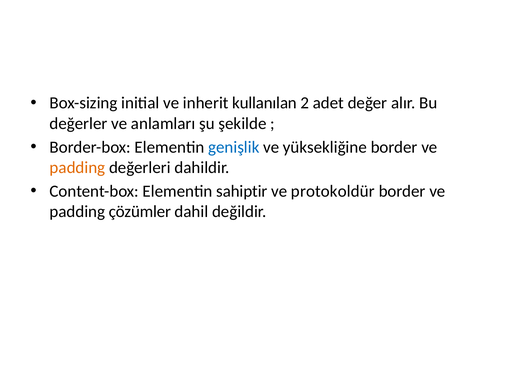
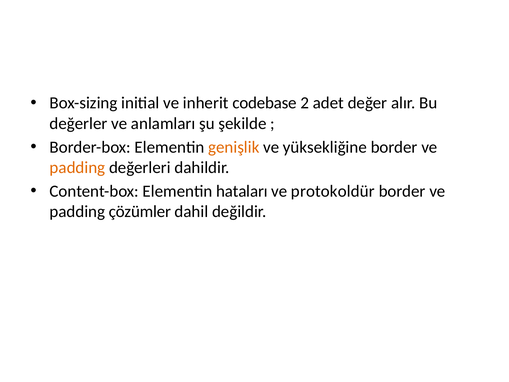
kullanılan: kullanılan -> codebase (265, 103)
genişlik colour: blue -> orange (234, 147)
sahiptir: sahiptir -> hataları (242, 191)
